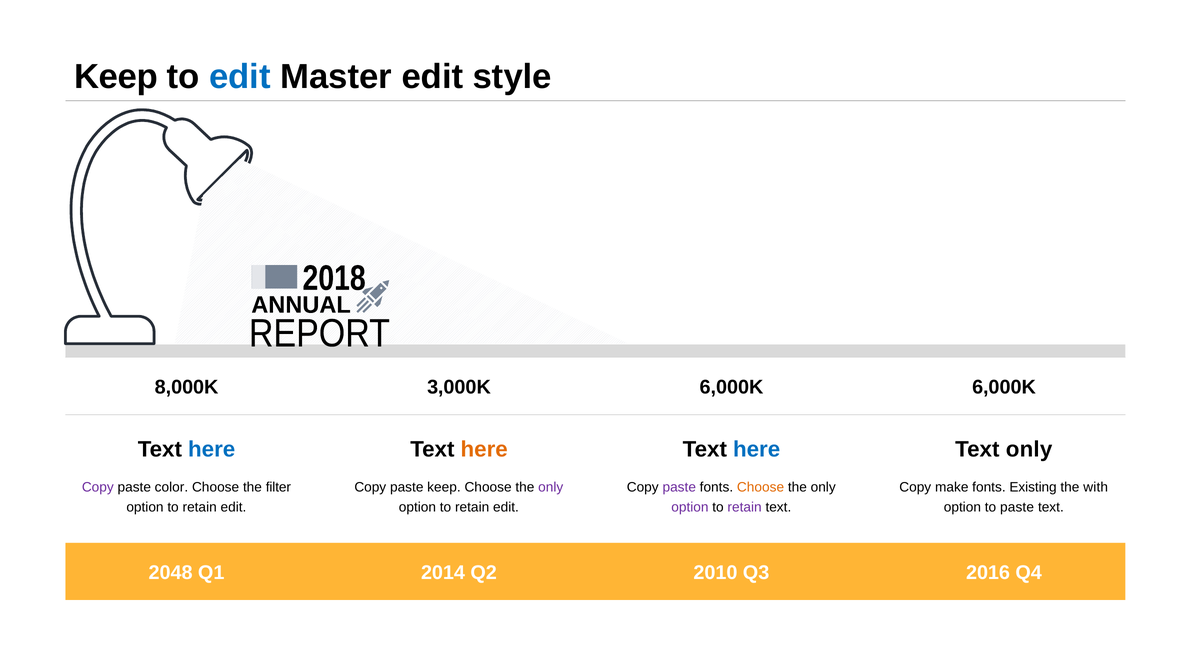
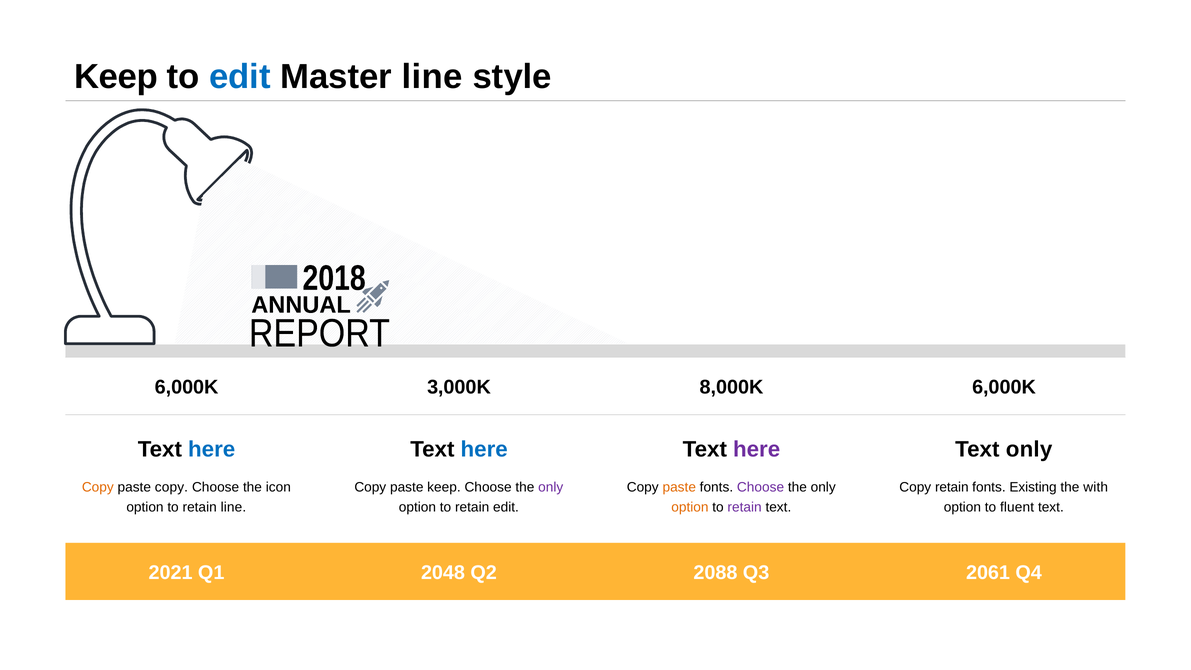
Master edit: edit -> line (432, 77)
8,000K: 8,000K -> 6,000K (187, 387)
3,000K 6,000K: 6,000K -> 8,000K (731, 387)
here colour: orange -> blue (484, 449)
here colour: blue -> purple (757, 449)
Copy colour: purple -> orange (98, 487)
paste color: color -> copy (171, 487)
filter: filter -> icon (278, 487)
paste colour: purple -> orange (679, 487)
Choose colour: orange -> purple (761, 487)
Copy make: make -> retain (952, 487)
edit: edit -> line (233, 507)
option colour: purple -> orange (690, 507)
to paste: paste -> fluent (1017, 507)
2048: 2048 -> 2021 (171, 573)
2014: 2014 -> 2048 (443, 573)
2010: 2010 -> 2088 (715, 573)
2016: 2016 -> 2061 (988, 573)
